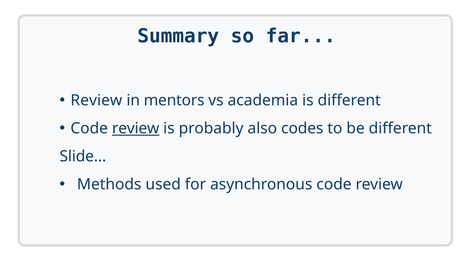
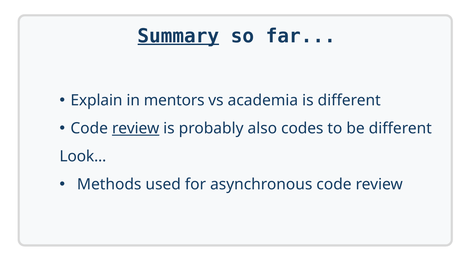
Summary underline: none -> present (178, 36)
Review: Review -> Explain (96, 101)
Slide: Slide -> Look (83, 156)
